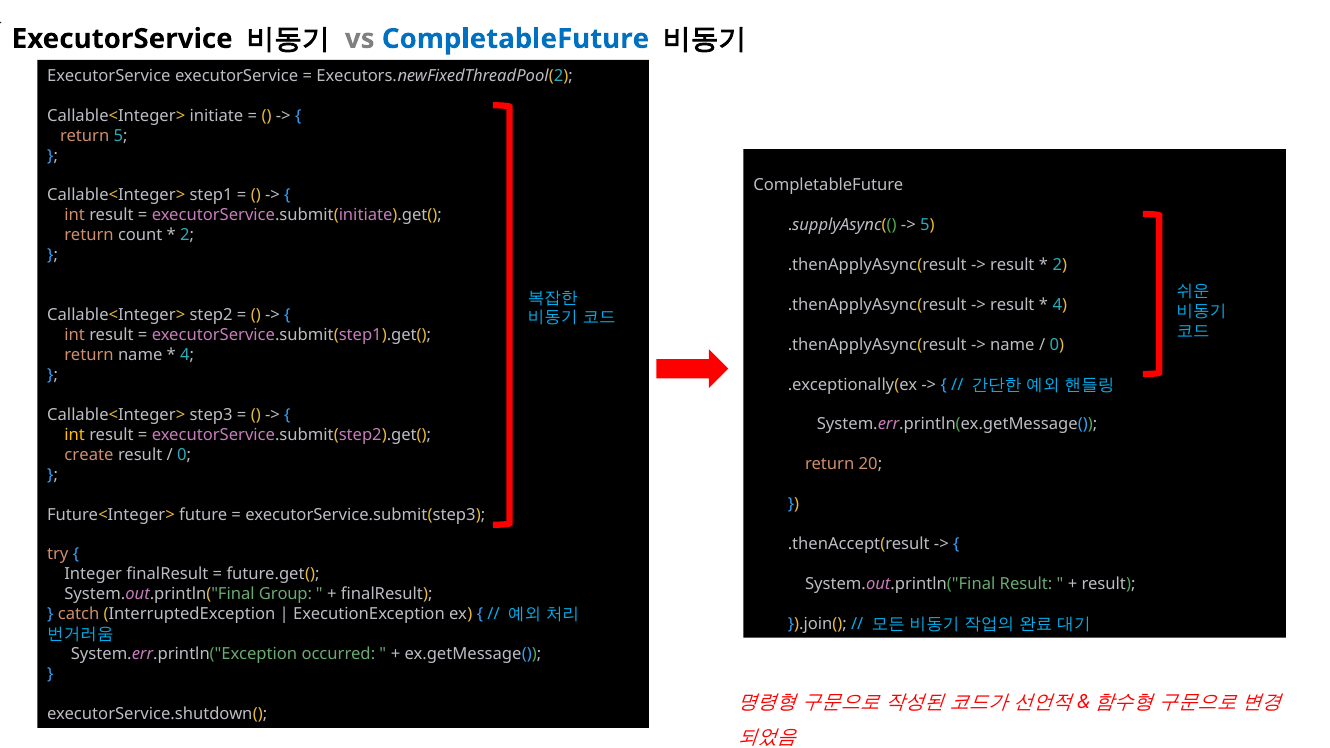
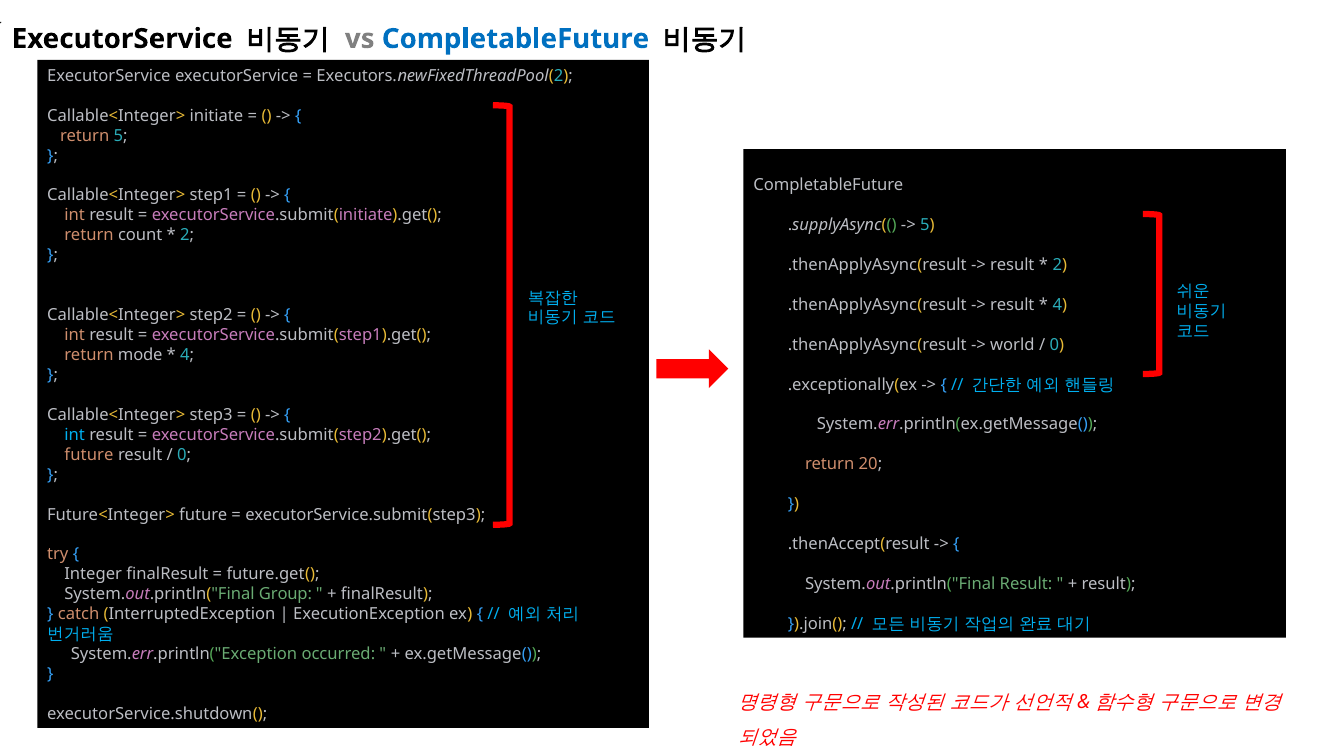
name: name -> world (1012, 345)
return name: name -> mode (140, 355)
int colour: yellow -> light blue (75, 435)
create: create -> future (89, 455)
